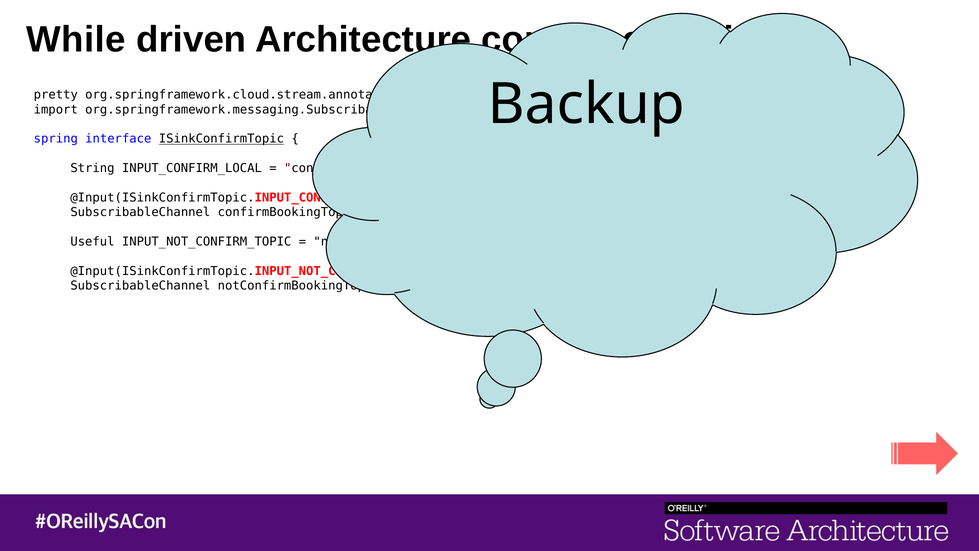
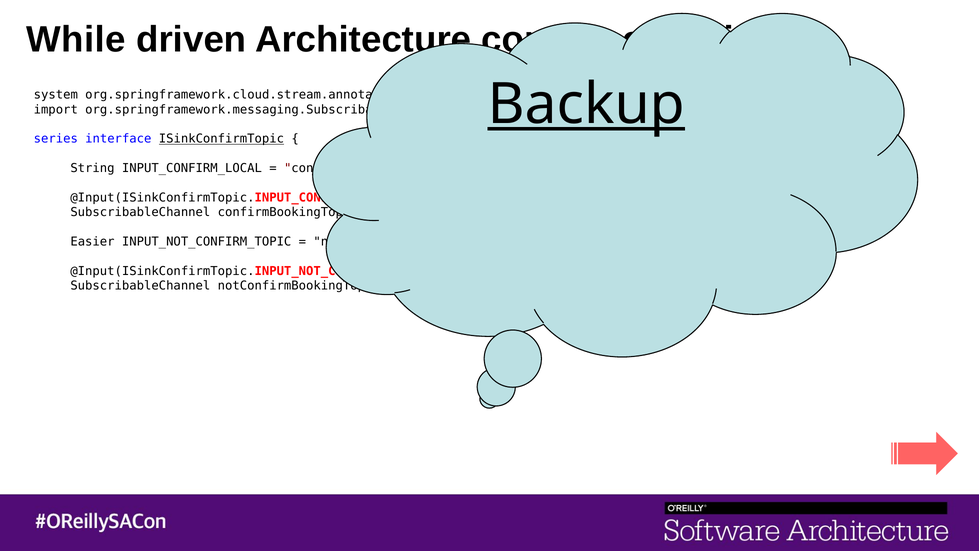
Backup underline: none -> present (586, 104)
pretty: pretty -> system (56, 95)
spring: spring -> series (56, 139)
Useful: Useful -> Easier (92, 242)
